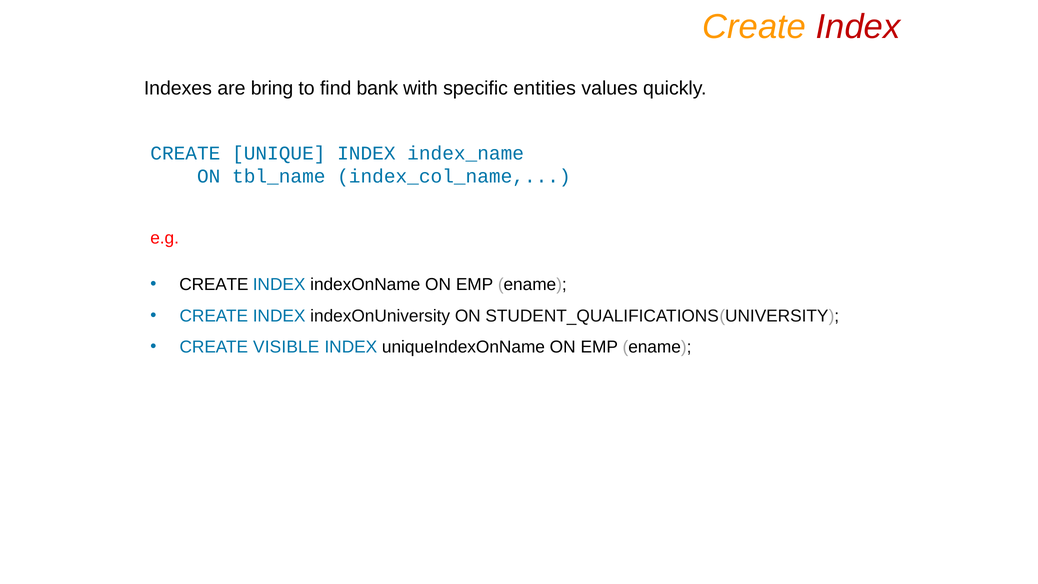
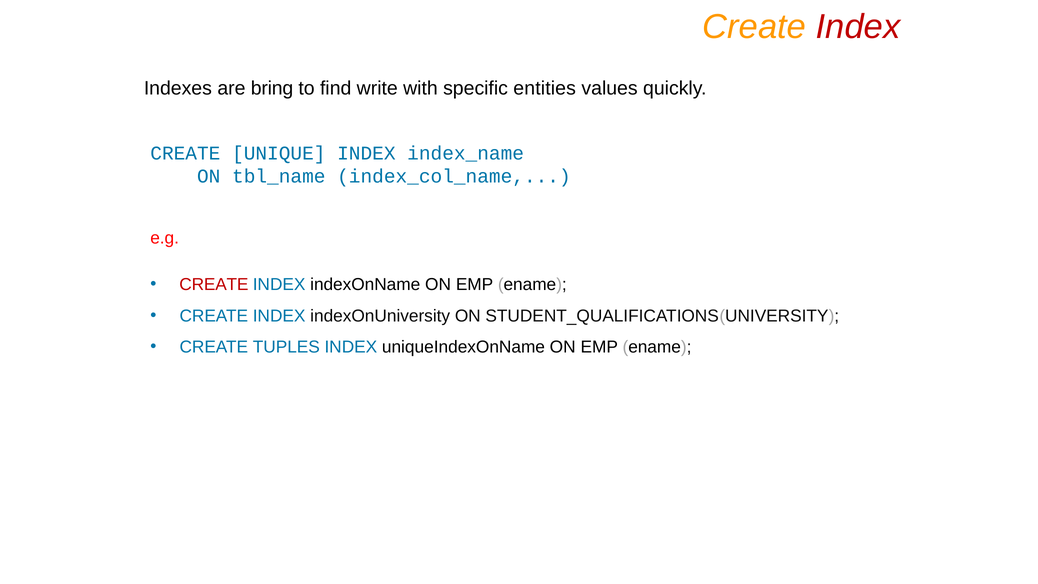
bank: bank -> write (377, 88)
CREATE colour: black -> red (214, 285)
VISIBLE: VISIBLE -> TUPLES (286, 347)
